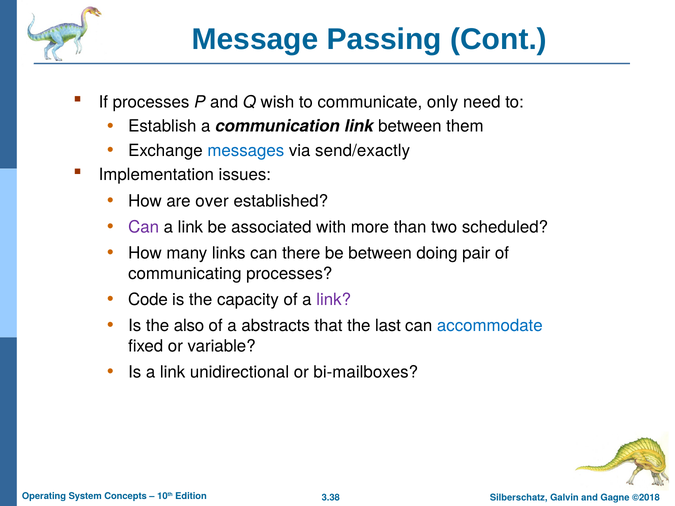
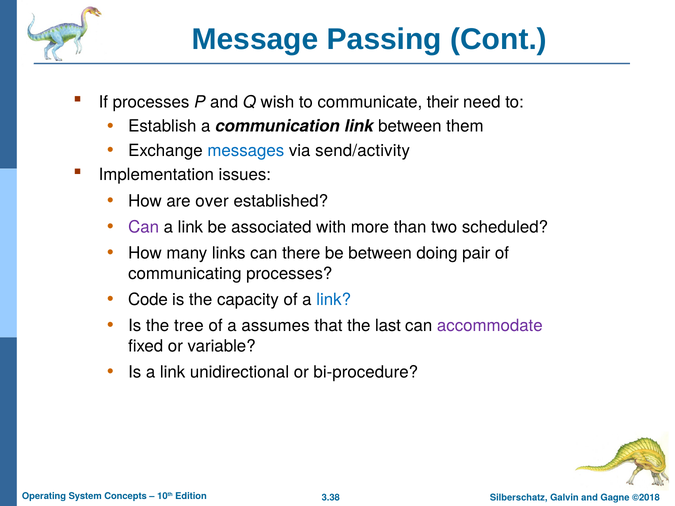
only: only -> their (443, 102)
send/exactly: send/exactly -> send/activity (363, 151)
link colour: purple -> blue (334, 300)
also: also -> tree (189, 326)
abstracts: abstracts -> assumes (276, 326)
accommodate colour: blue -> purple (490, 326)
bi-mailboxes: bi-mailboxes -> bi-procedure (366, 372)
